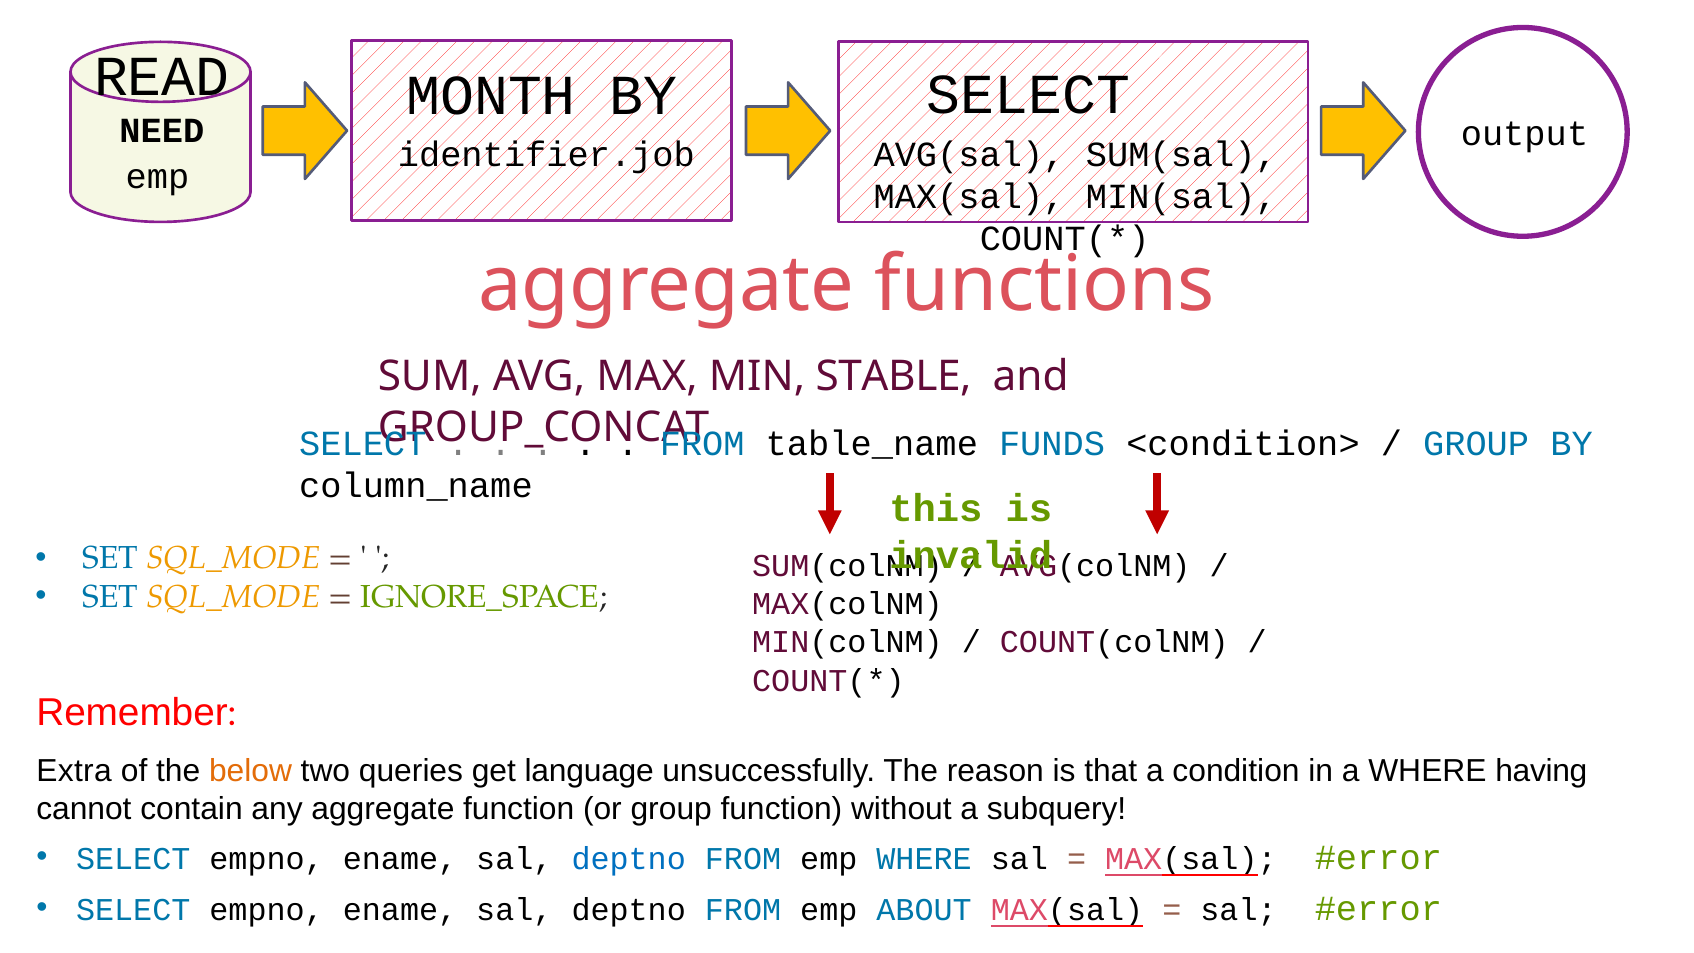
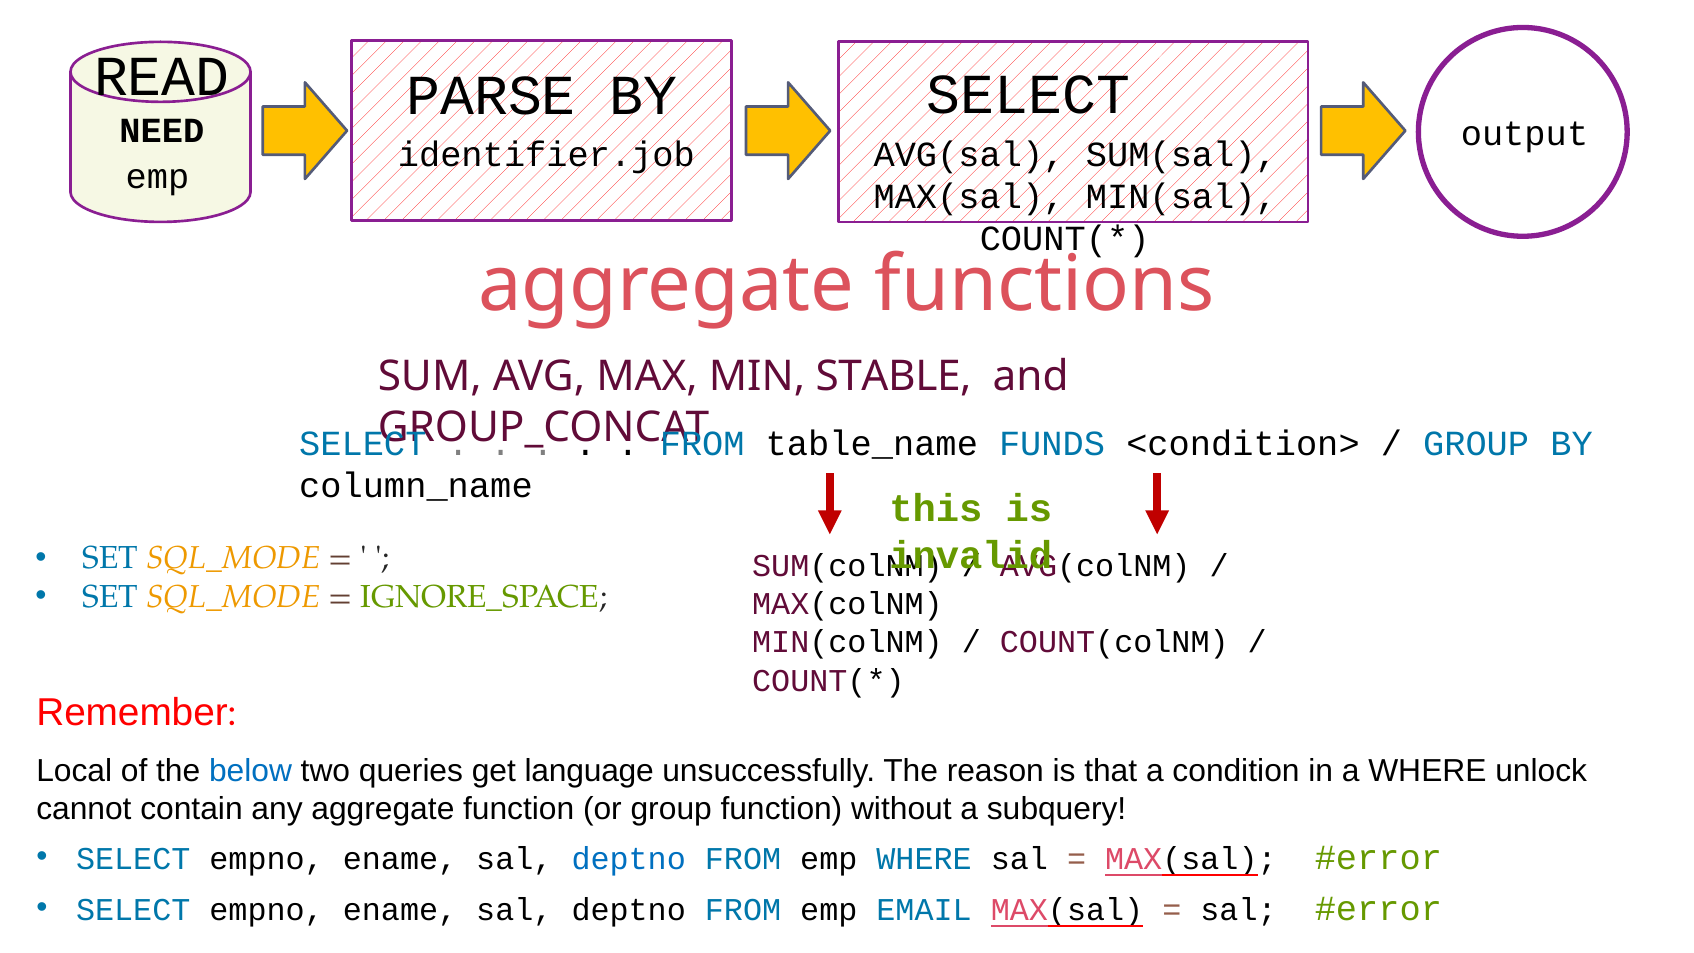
MONTH: MONTH -> PARSE (491, 96)
Extra: Extra -> Local (74, 771)
below colour: orange -> blue (251, 771)
having: having -> unlock (1541, 771)
ABOUT: ABOUT -> EMAIL (924, 910)
